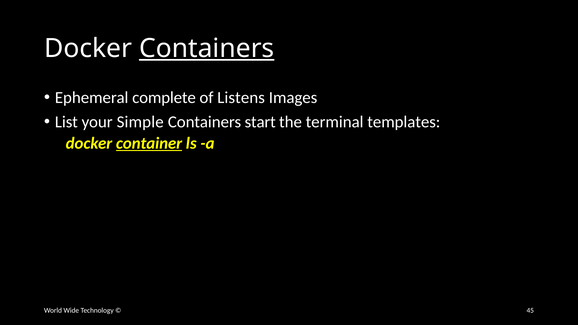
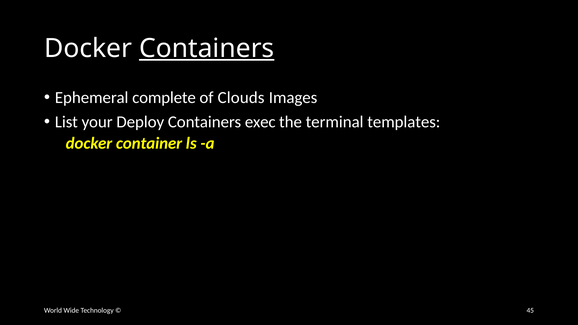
Listens: Listens -> Clouds (241, 98)
Simple: Simple -> Deploy (140, 122)
start: start -> exec (260, 122)
container underline: present -> none (149, 143)
